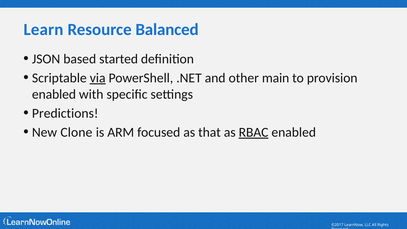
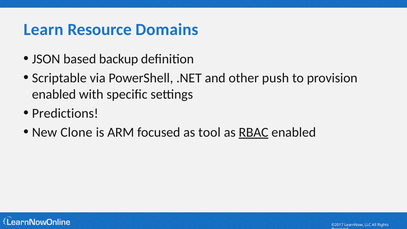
Balanced: Balanced -> Domains (167, 29)
started: started -> backup (119, 59)
via underline: present -> none (98, 78)
main: main -> push (276, 78)
that: that -> tool (209, 132)
